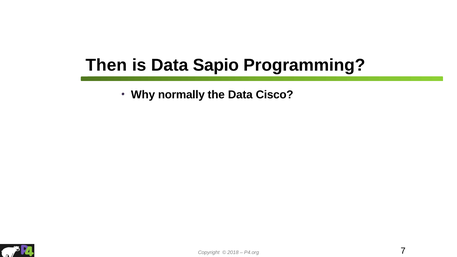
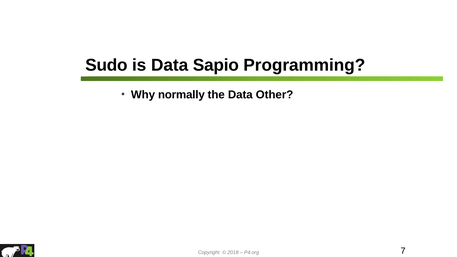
Then: Then -> Sudo (106, 65)
Cisco: Cisco -> Other (275, 95)
